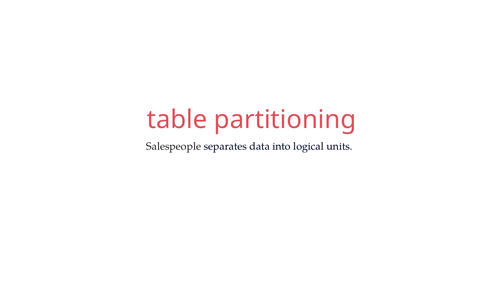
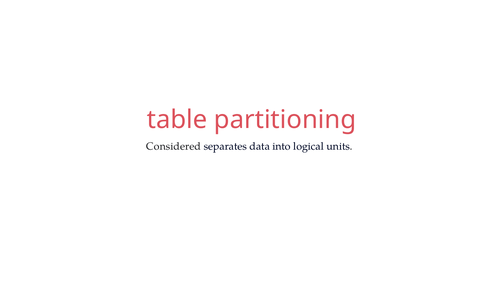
Salespeople: Salespeople -> Considered (174, 146)
